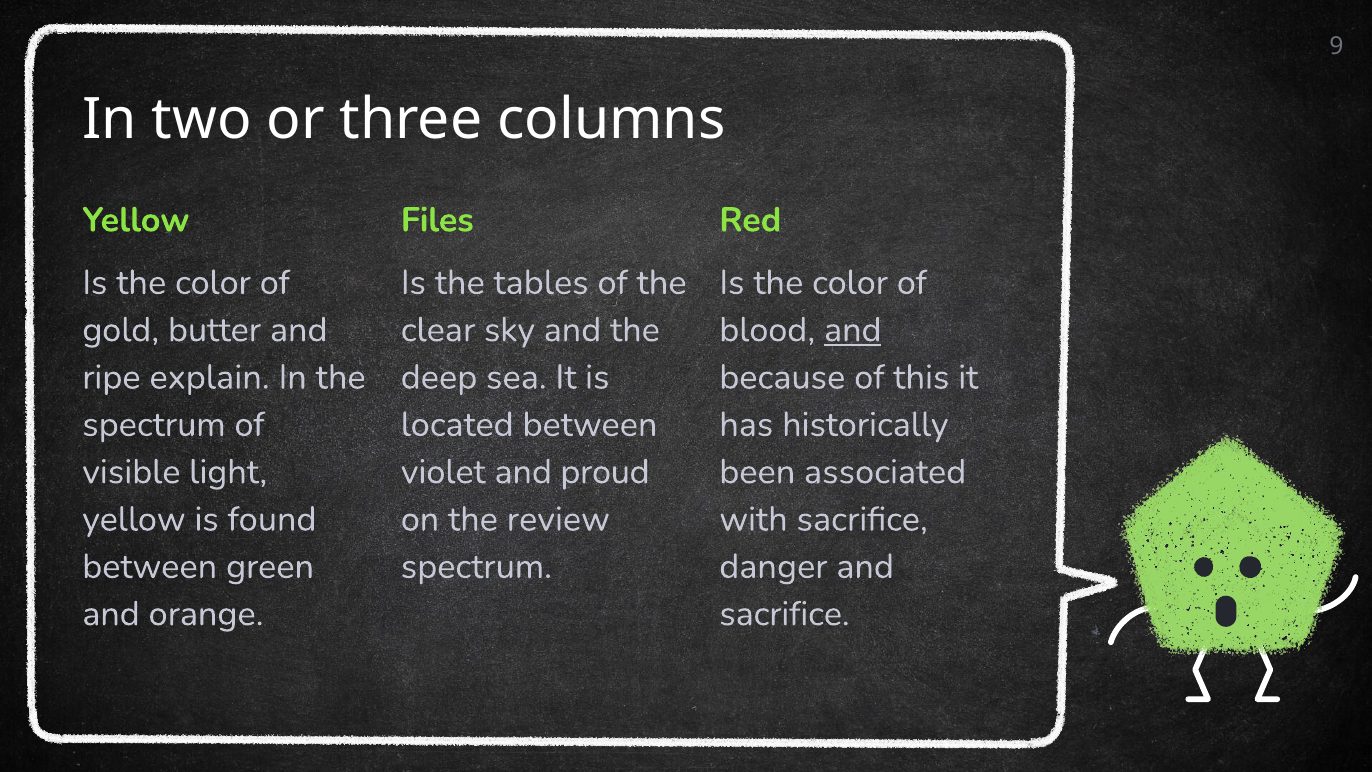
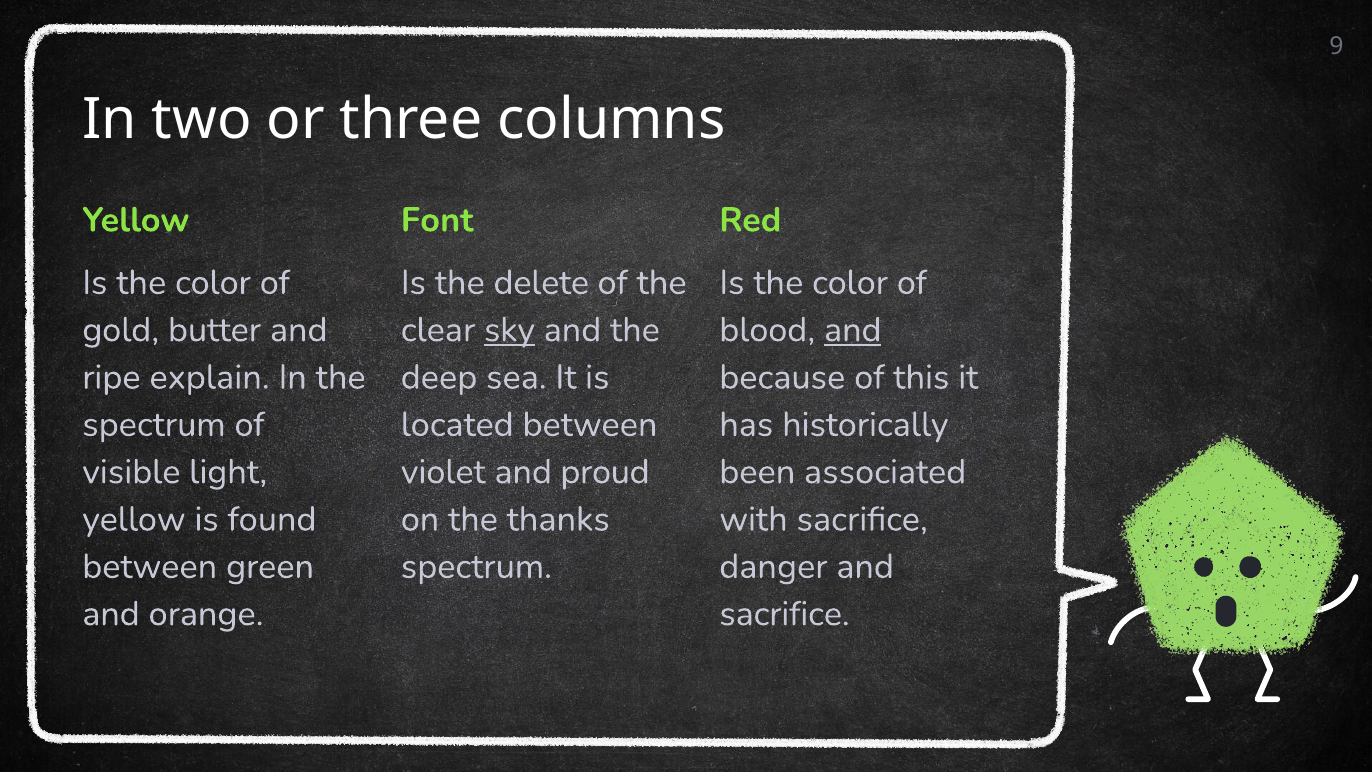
Files: Files -> Font (437, 220)
tables: tables -> delete (541, 282)
sky underline: none -> present (509, 330)
review: review -> thanks (558, 519)
